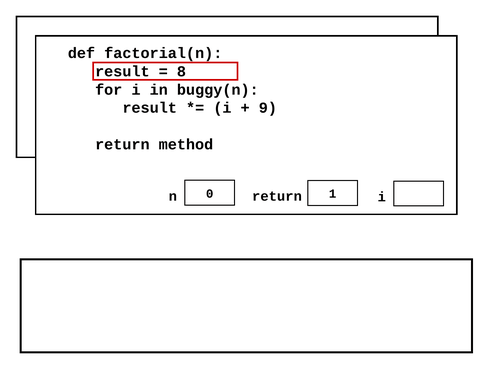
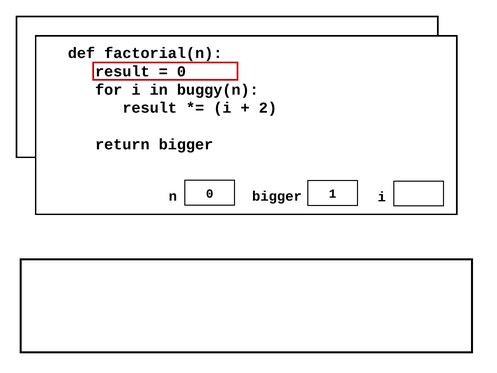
8: 8 -> 0 (181, 71)
9: 9 -> 2 (268, 108)
return method: method -> bigger (186, 144)
return: return -> bigger (277, 196)
